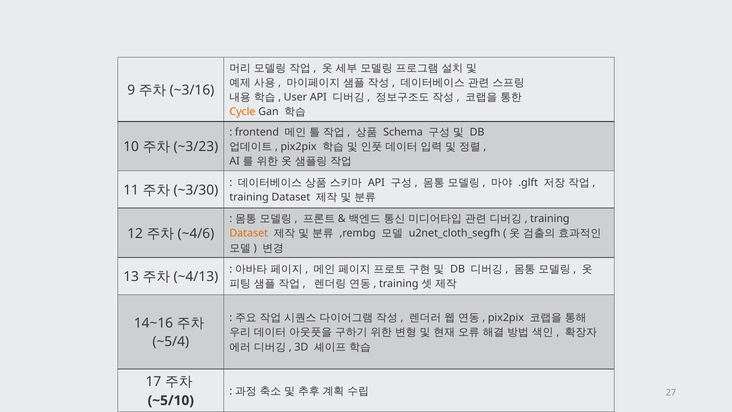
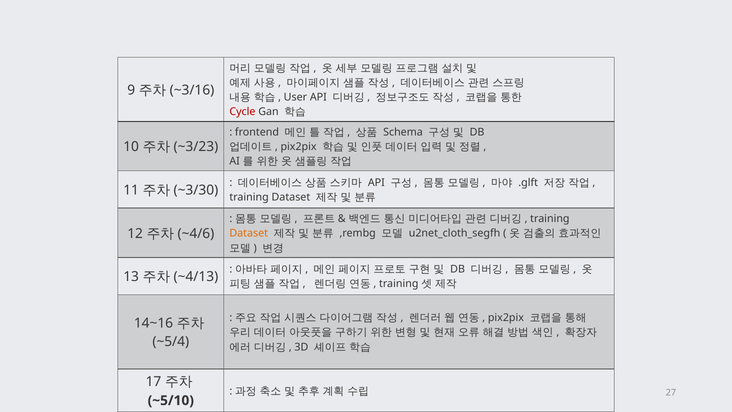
Cycle colour: orange -> red (242, 112)
